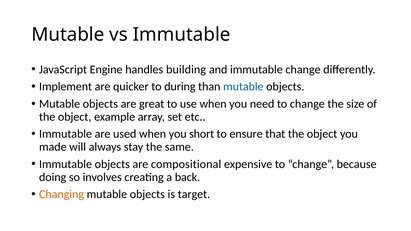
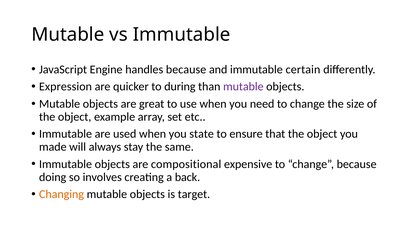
handles building: building -> because (186, 69)
immutable change: change -> certain (303, 69)
Implement: Implement -> Expression (65, 87)
mutable colour: blue -> purple (243, 87)
short: short -> state (202, 134)
